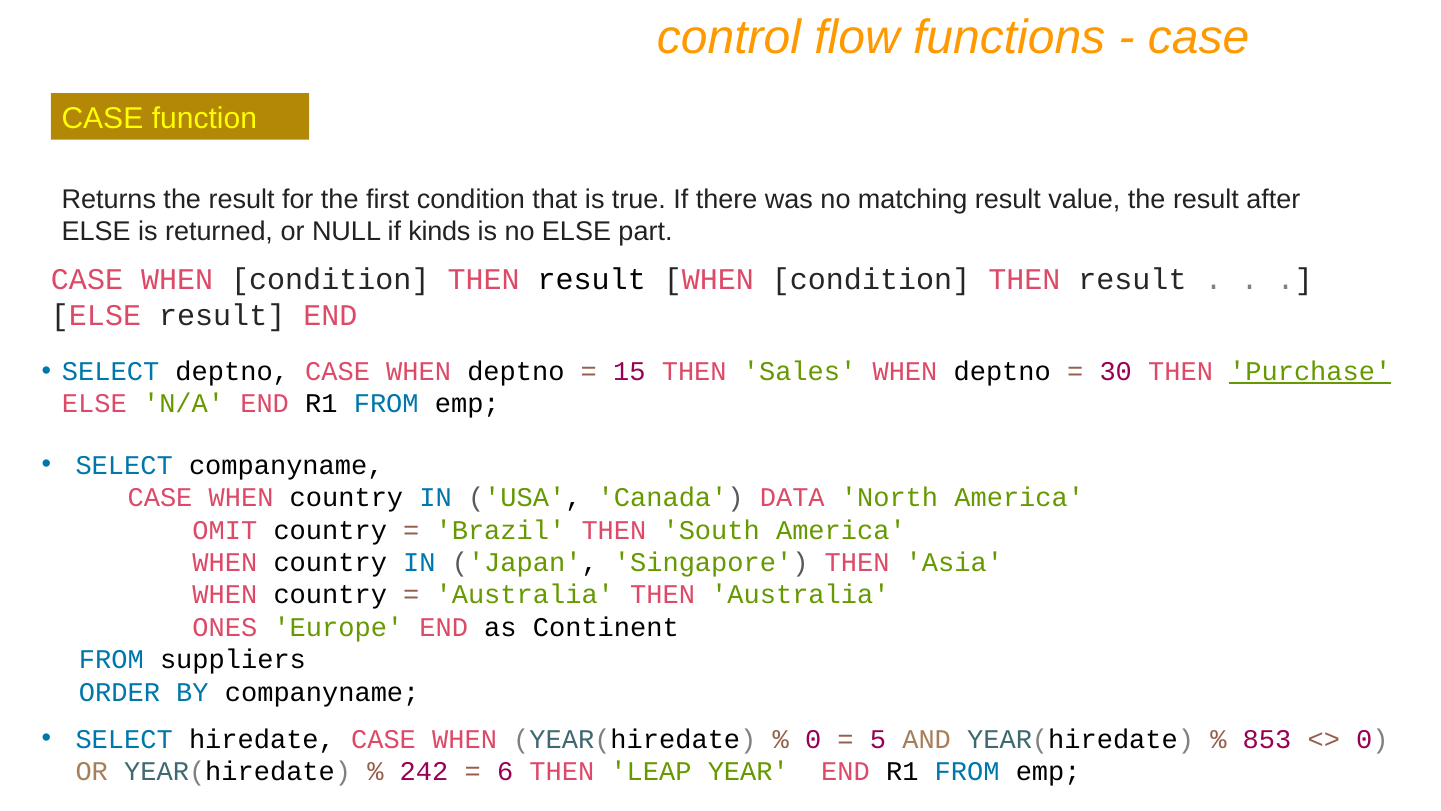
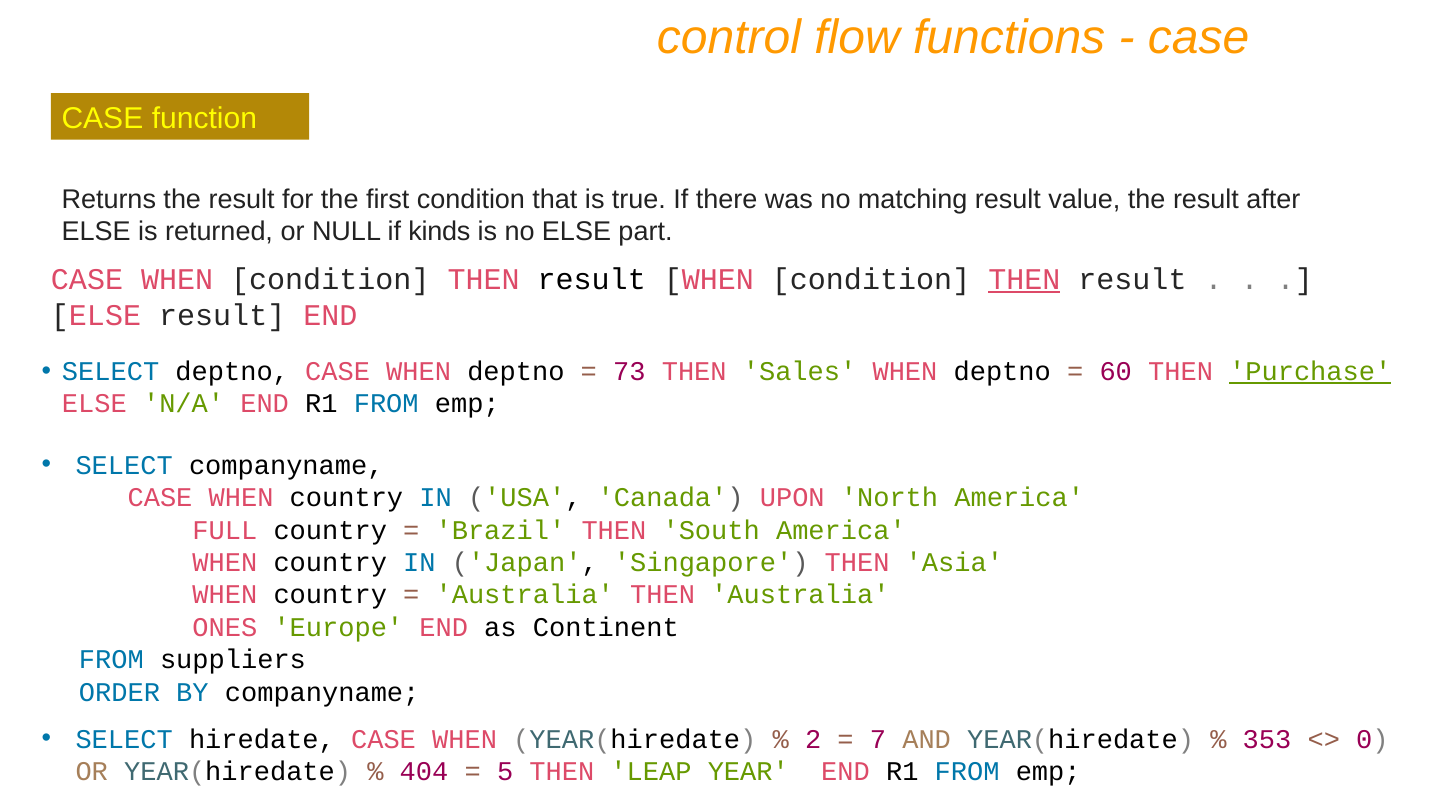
THEN underline: none -> present (1024, 279)
15: 15 -> 73 (629, 371)
30: 30 -> 60 (1116, 371)
DATA: DATA -> UPON (792, 497)
OMIT: OMIT -> FULL (225, 530)
0: 0 -> 2 (813, 739)
5: 5 -> 7 (878, 739)
853: 853 -> 353 (1267, 739)
242: 242 -> 404 (424, 771)
6: 6 -> 5 (505, 771)
